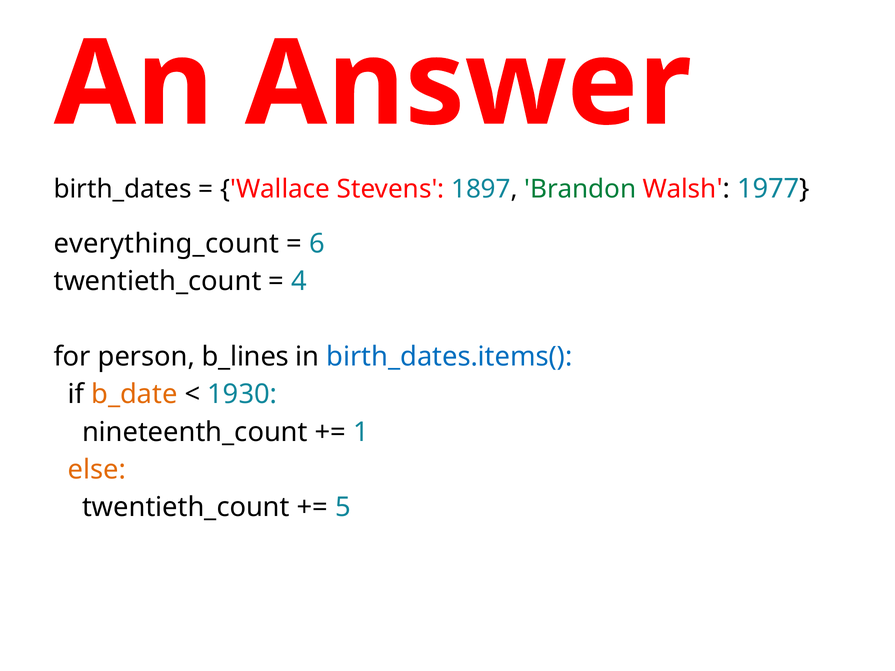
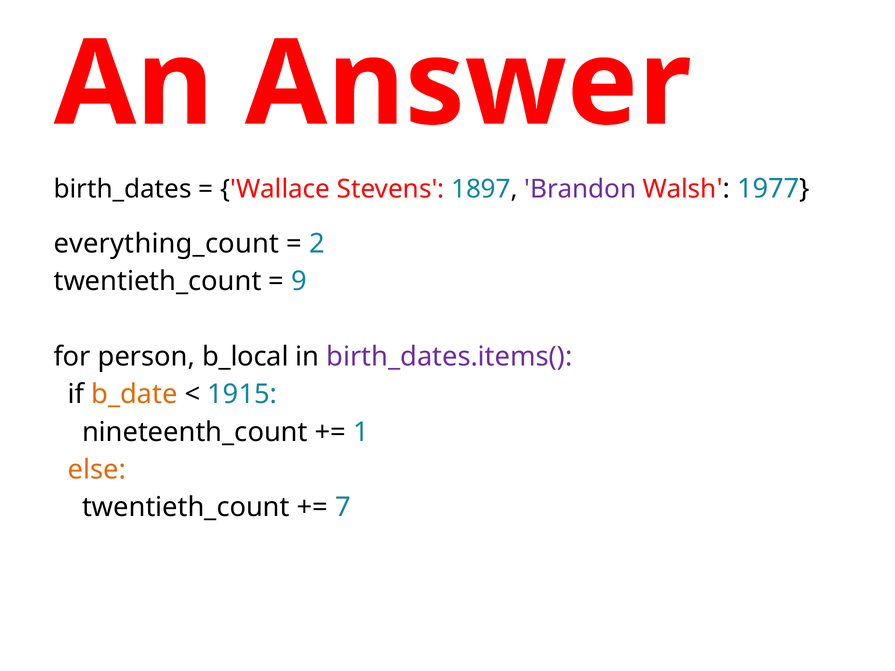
Brandon colour: green -> purple (580, 189)
6: 6 -> 2 (317, 244)
4: 4 -> 9 (299, 281)
b_lines: b_lines -> b_local (245, 357)
birth_dates.items( colour: blue -> purple (449, 357)
1930: 1930 -> 1915 (242, 394)
5: 5 -> 7 (343, 508)
